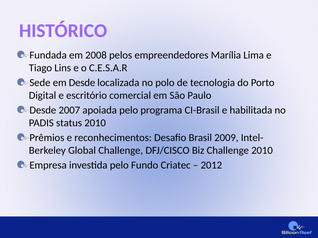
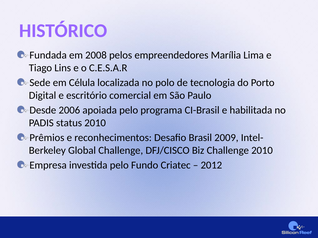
em Desde: Desde -> Célula (82, 83)
2007: 2007 -> 2006 (69, 110)
